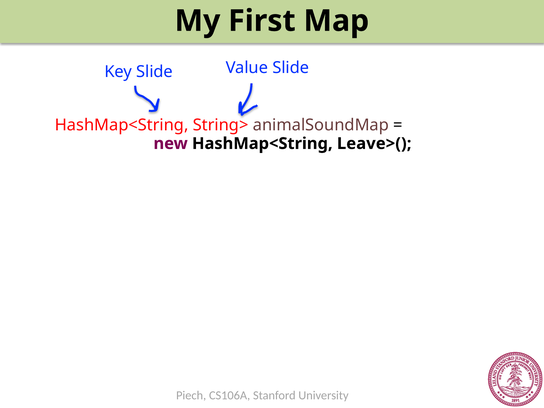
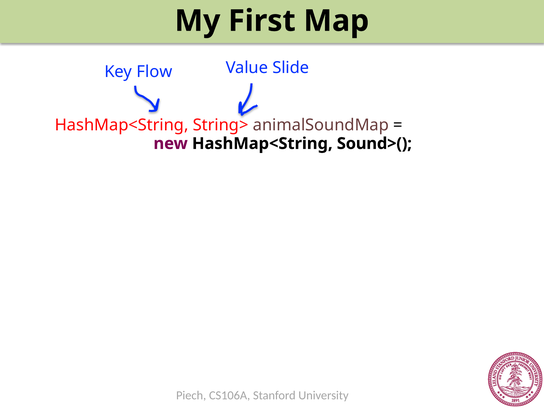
Key Slide: Slide -> Flow (154, 72)
Leave>(: Leave>( -> Sound>( (374, 144)
